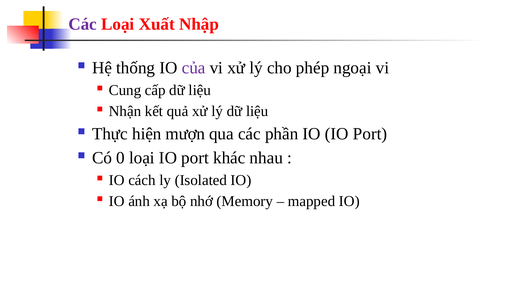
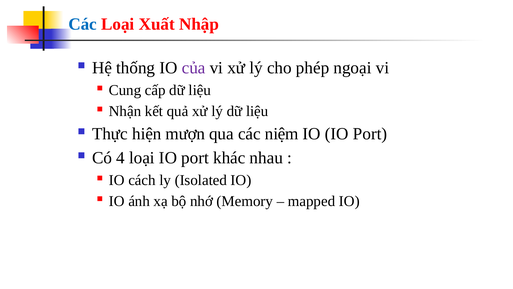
Các colour: purple -> blue (83, 24)
phần: phần -> niệm (282, 134)
0: 0 -> 4 (121, 158)
